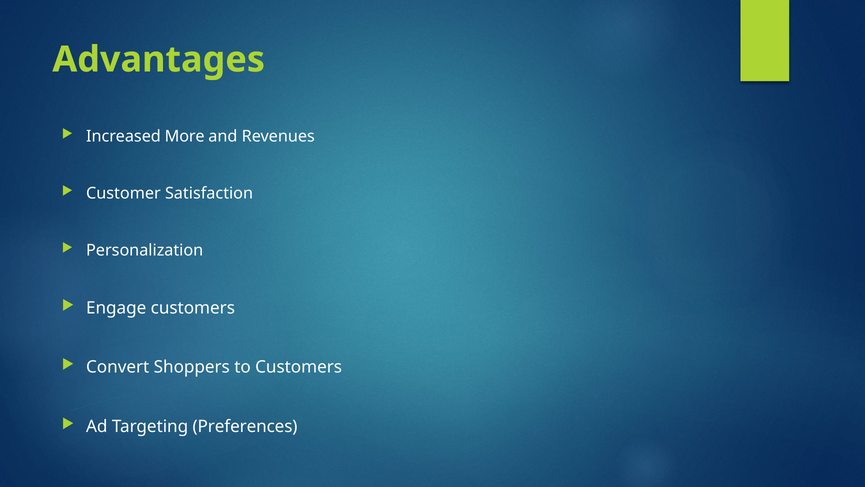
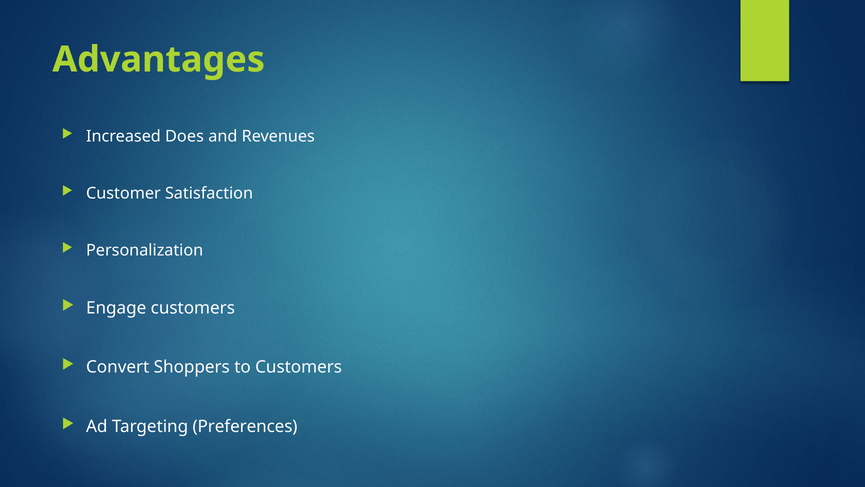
More: More -> Does (184, 136)
